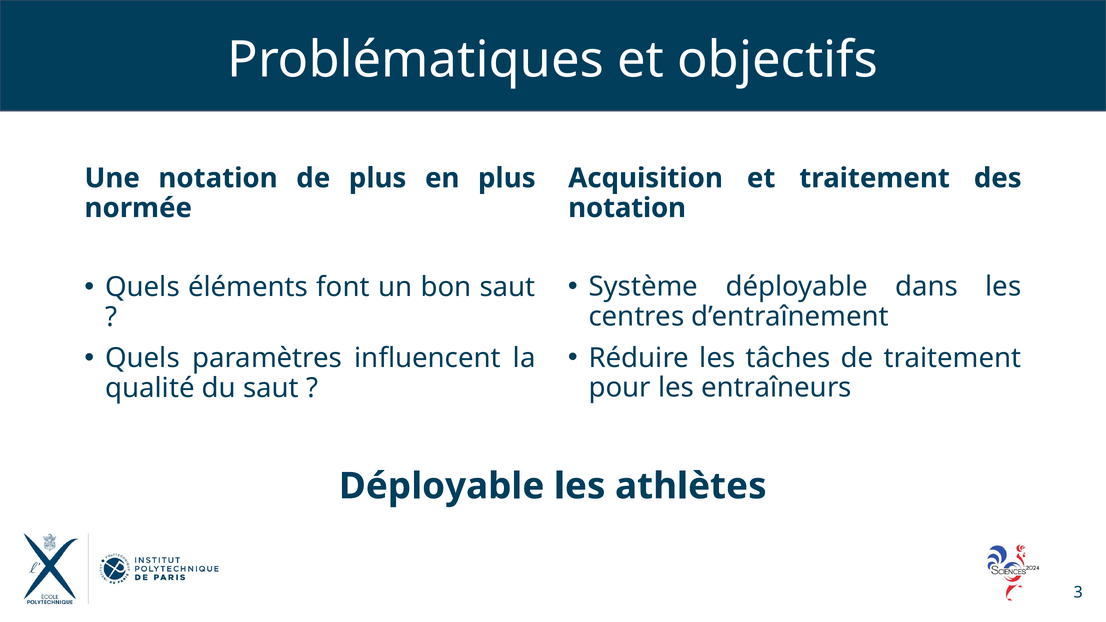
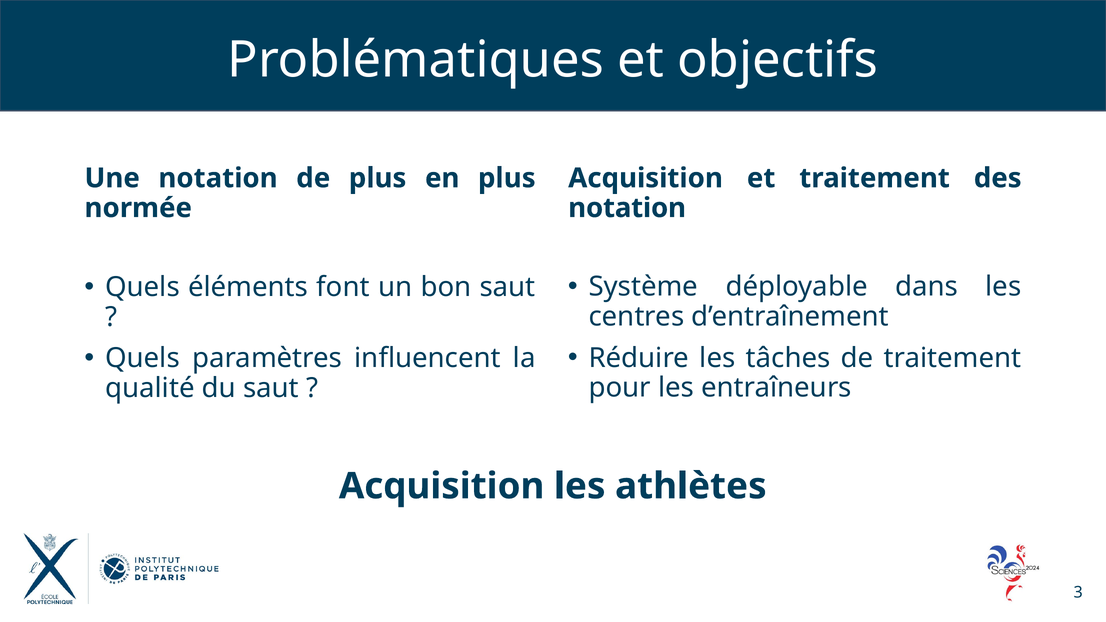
Déployable: Déployable -> Acquisition (442, 486)
